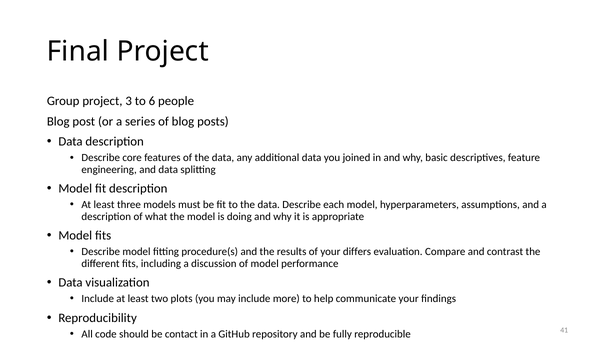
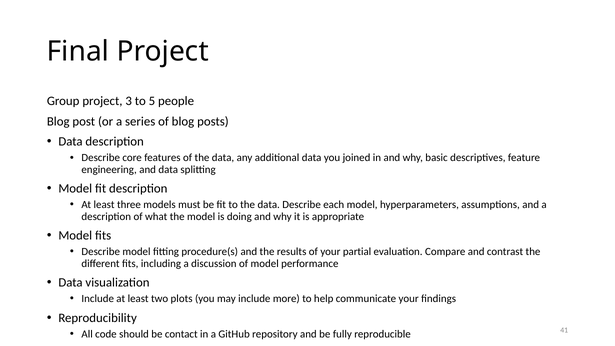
6: 6 -> 5 (152, 101)
differs: differs -> partial (357, 252)
